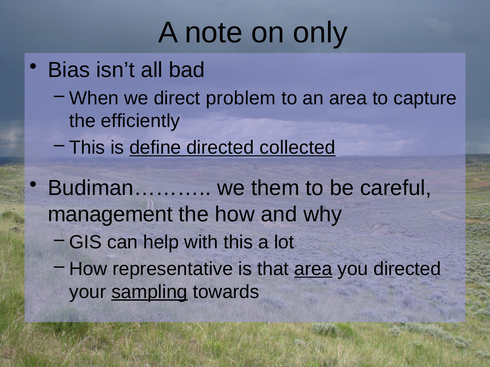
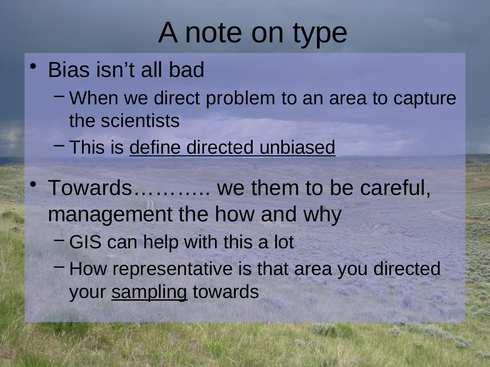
only: only -> type (320, 33)
efficiently: efficiently -> scientists (140, 121)
collected: collected -> unbiased (297, 148)
Budiman………: Budiman……… -> Towards……… (129, 188)
area underline: present -> none (313, 269)
